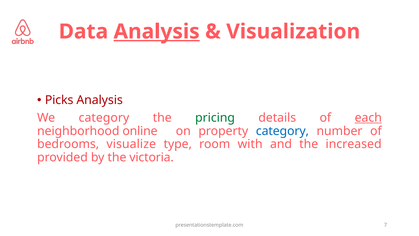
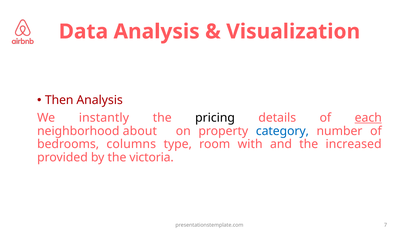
Analysis underline: present -> none (157, 32)
Picks: Picks -> Then (59, 100)
We category: category -> instantly (104, 118)
pricing colour: green -> black (215, 118)
online: online -> about (140, 131)
visualize: visualize -> columns (131, 144)
